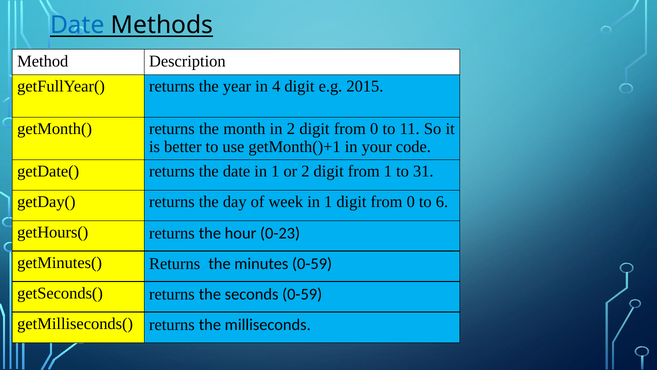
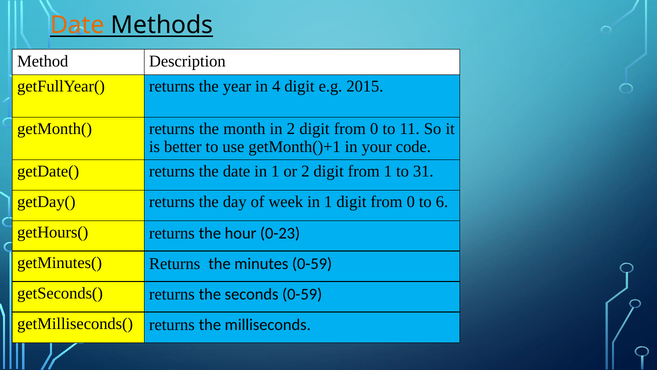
Date colour: blue -> orange (77, 25)
